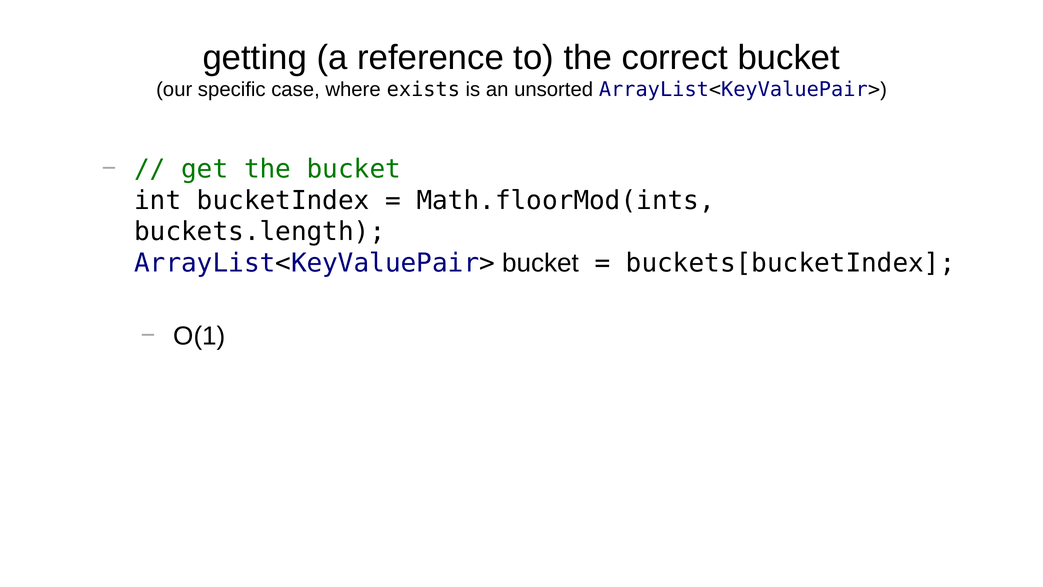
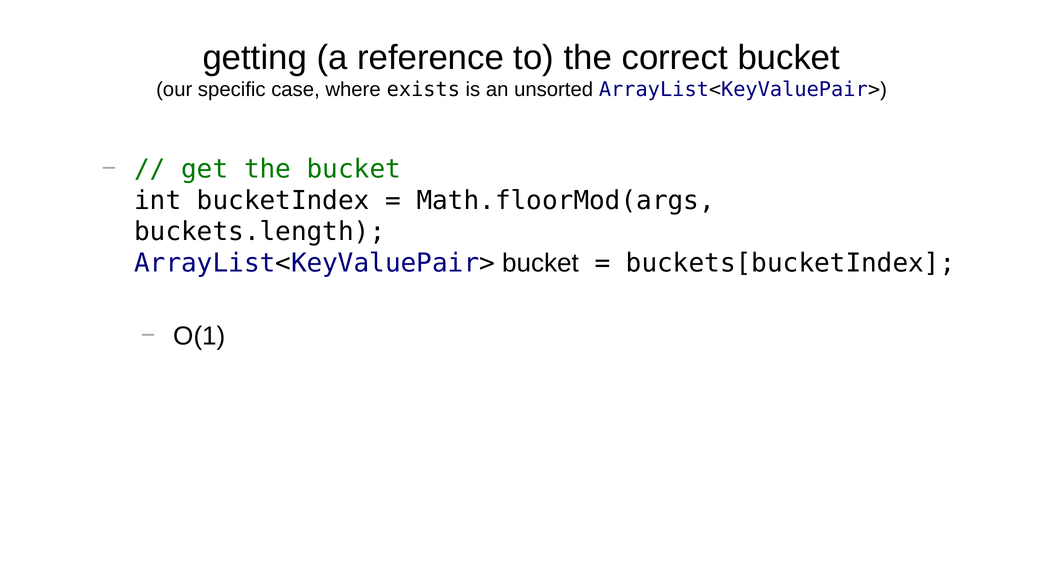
Math.floorMod(ints: Math.floorMod(ints -> Math.floorMod(args (566, 200)
